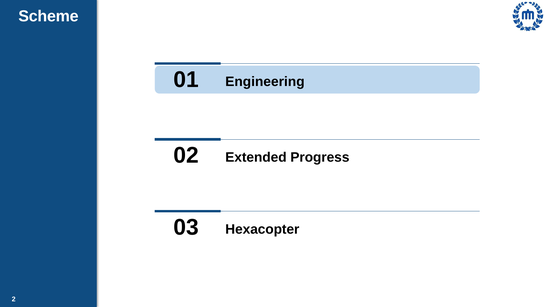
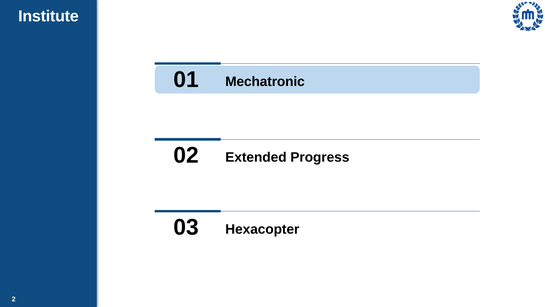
Scheme: Scheme -> Institute (48, 16)
Engineering: Engineering -> Mechatronic (265, 81)
